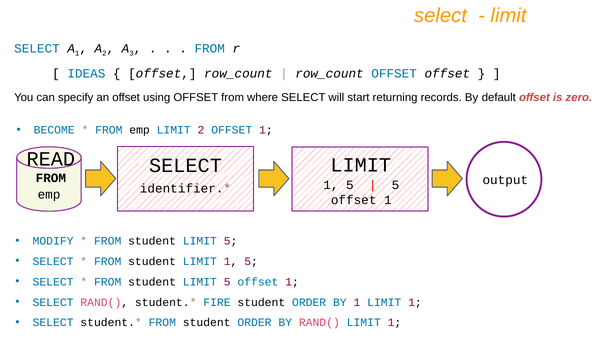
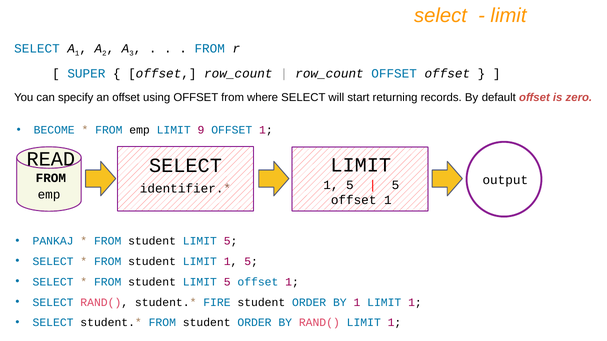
IDEAS: IDEAS -> SUPER (86, 74)
LIMIT 2: 2 -> 9 (201, 130)
MODIFY: MODIFY -> PANKAJ (53, 241)
